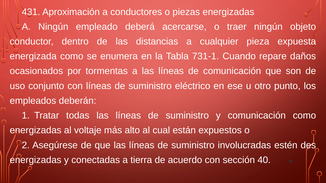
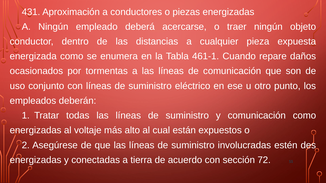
731-1: 731-1 -> 461-1 (206, 56)
40: 40 -> 72 (264, 160)
